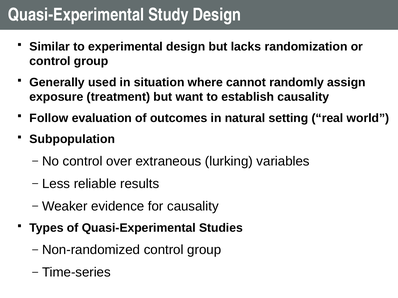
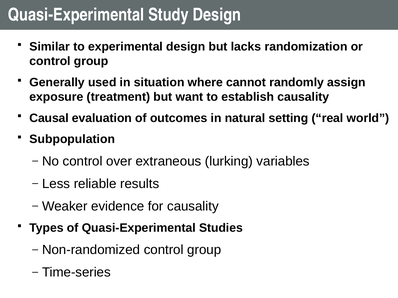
Follow: Follow -> Causal (49, 118)
